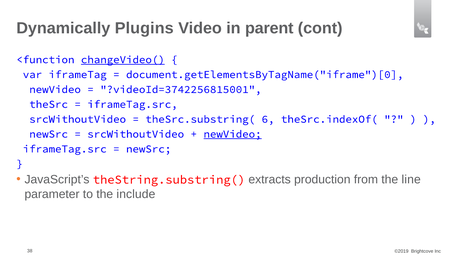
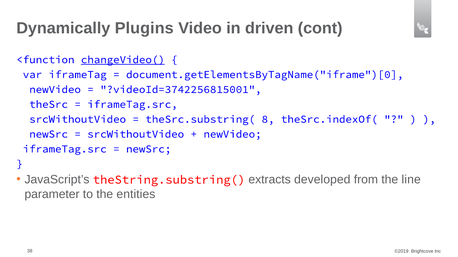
parent: parent -> driven (269, 28)
6: 6 -> 8 (268, 119)
newVideo underline: present -> none (233, 134)
production: production -> developed (322, 180)
include: include -> entities (136, 195)
